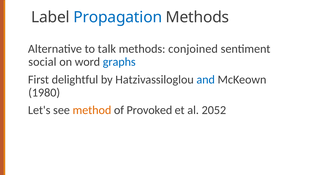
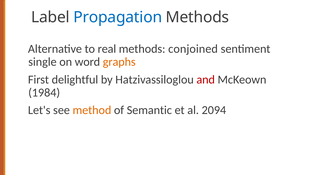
talk: talk -> real (107, 49)
social: social -> single (42, 62)
graphs colour: blue -> orange (119, 62)
and colour: blue -> red (206, 80)
1980: 1980 -> 1984 (44, 93)
Provoked: Provoked -> Semantic (149, 110)
2052: 2052 -> 2094 (214, 110)
